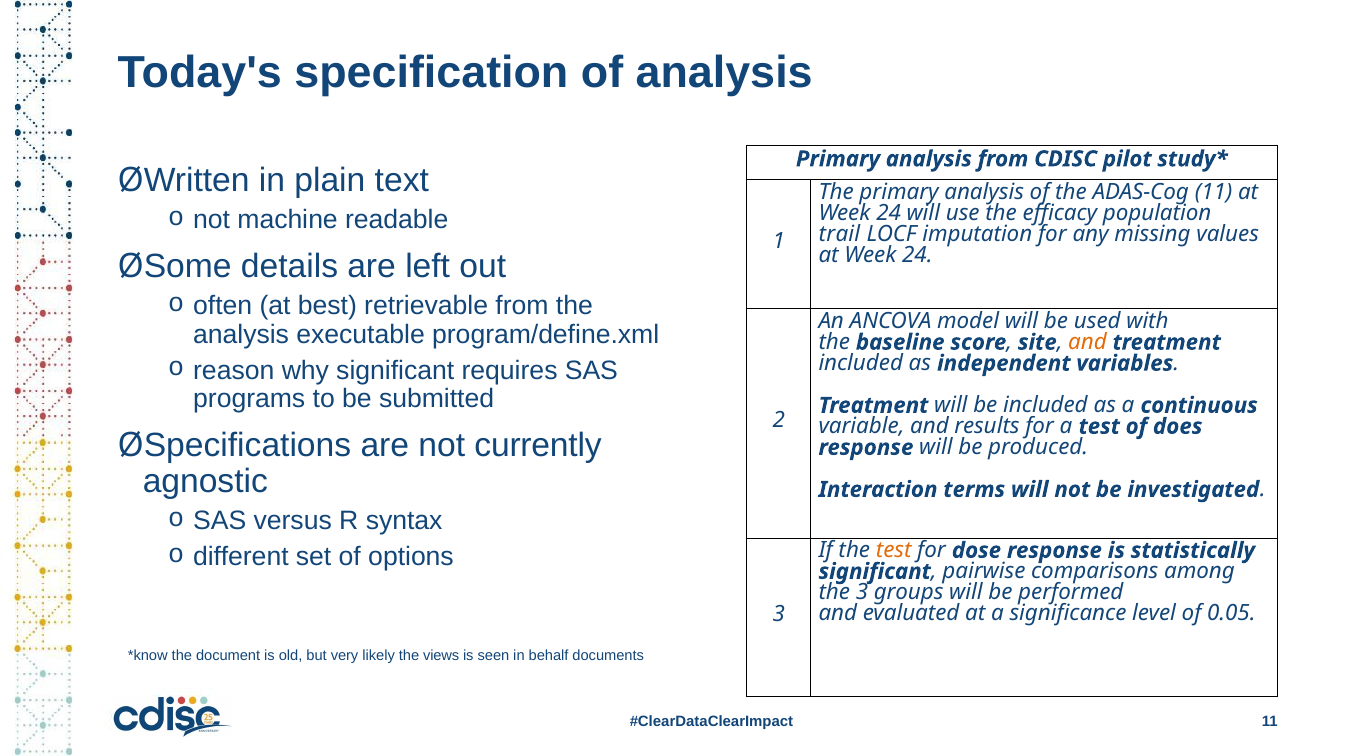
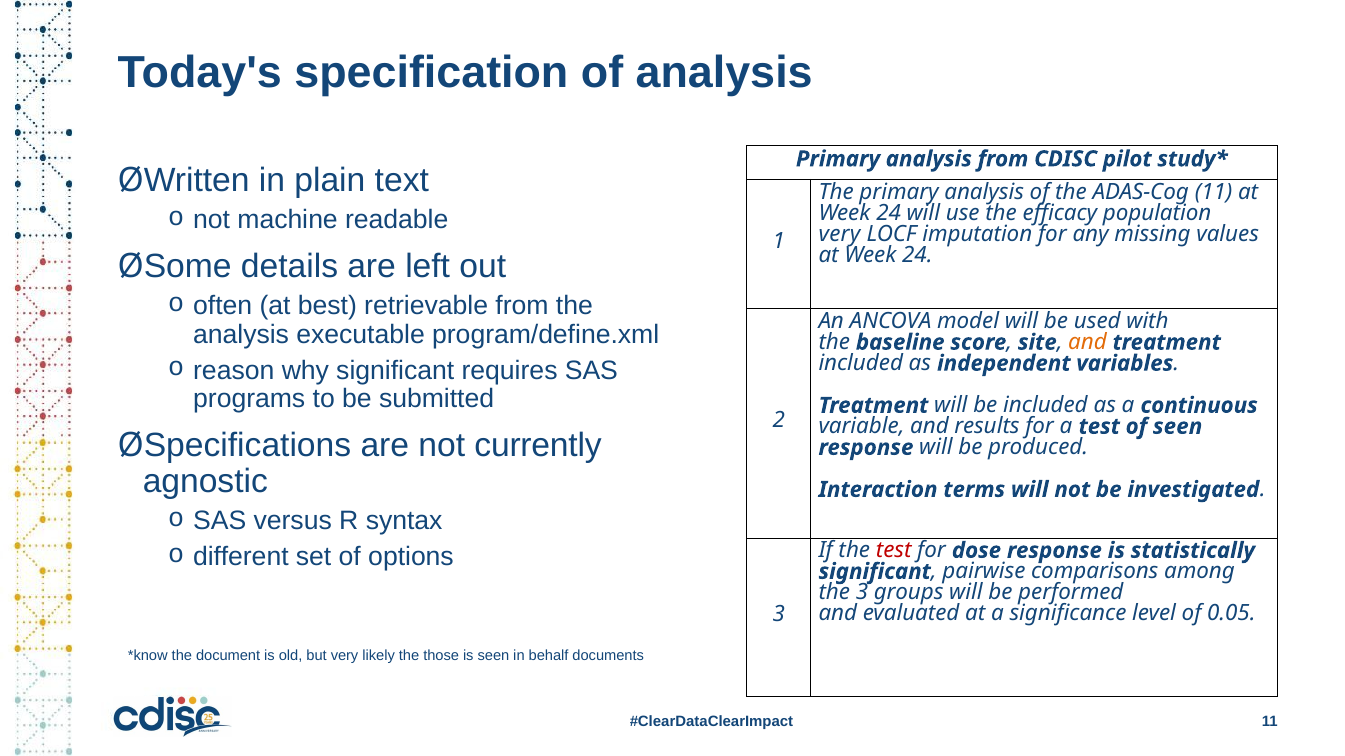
trail: trail -> very (839, 234)
of does: does -> seen (1178, 427)
test colour: orange -> red (894, 551)
views: views -> those (441, 656)
